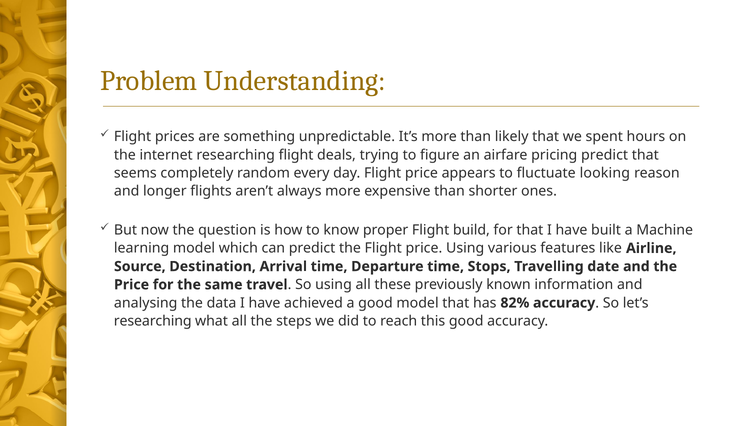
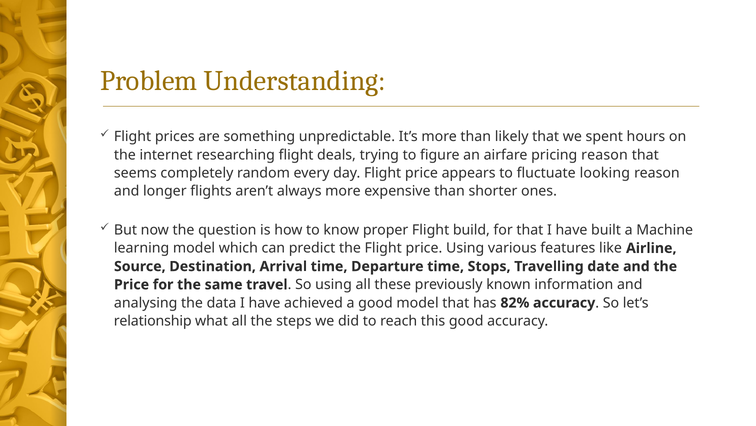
pricing predict: predict -> reason (605, 155)
researching: researching -> relationship (153, 321)
